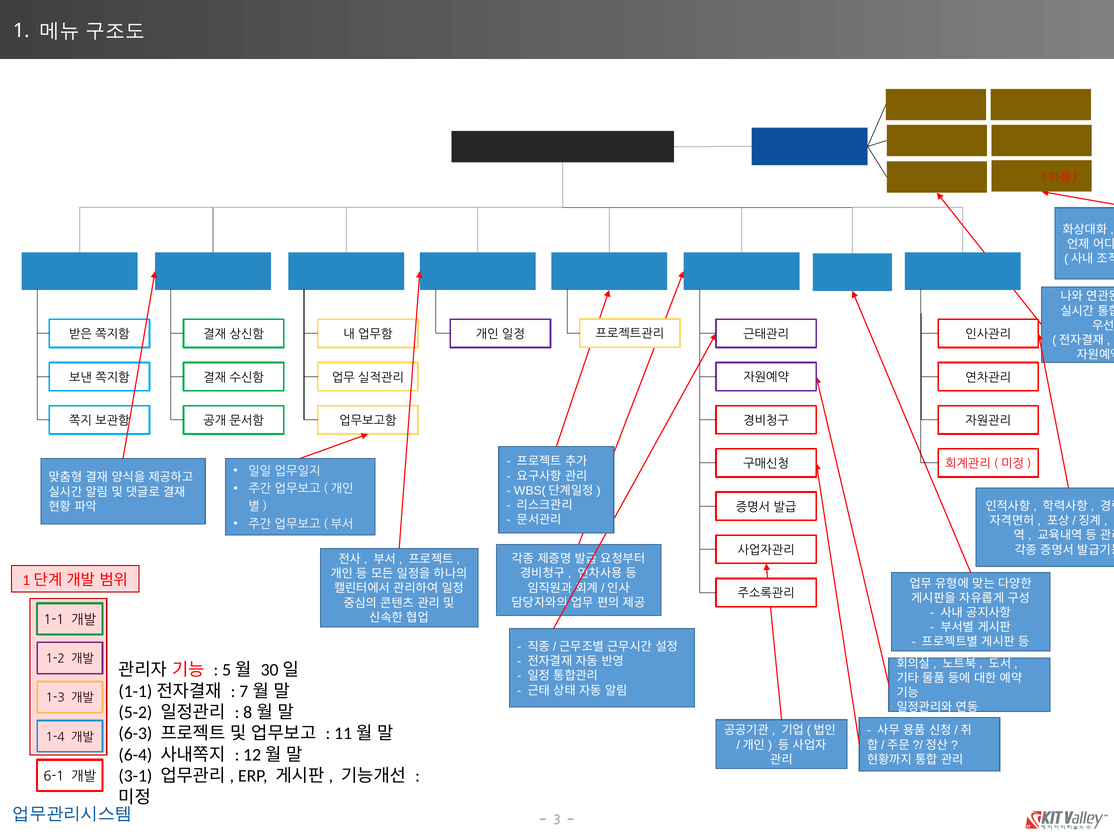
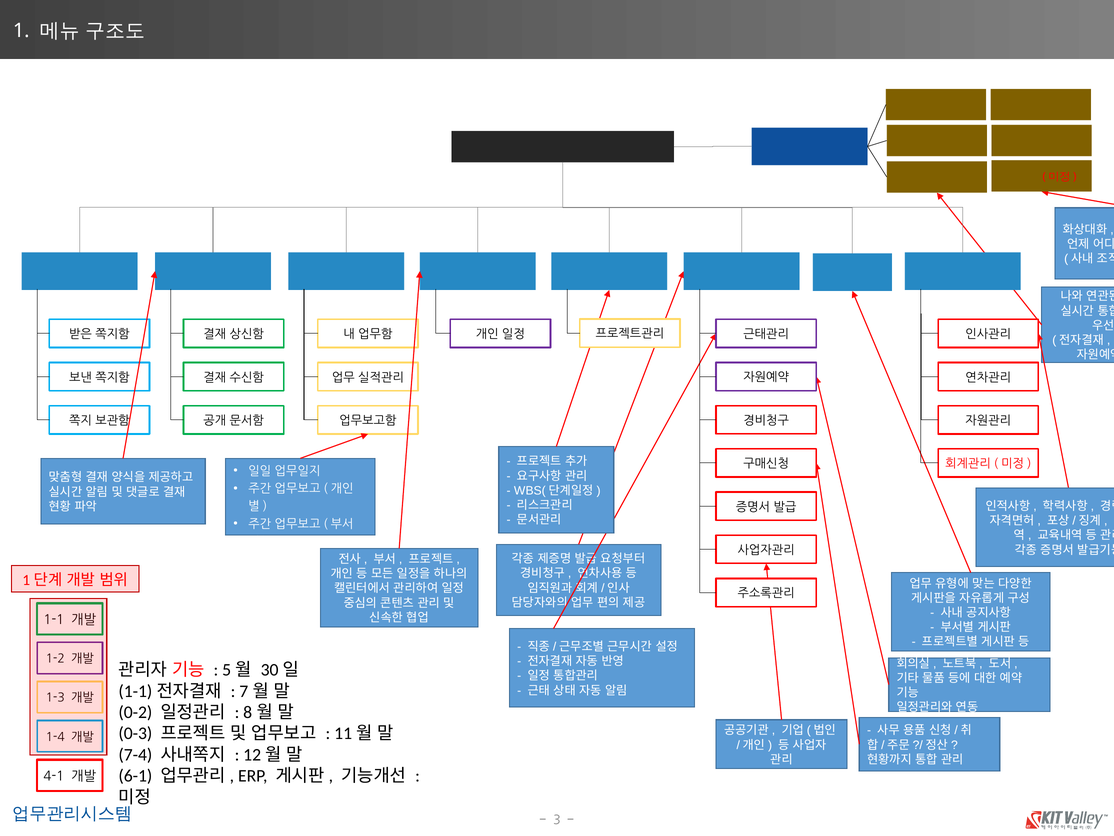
5-2: 5-2 -> 0-2 (135, 712)
6-3: 6-3 -> 0-3 (135, 733)
6-4: 6-4 -> 7-4 (135, 754)
3-1: 3-1 -> 6-1 (135, 776)
6-1: 6-1 -> 4-1 (54, 776)
